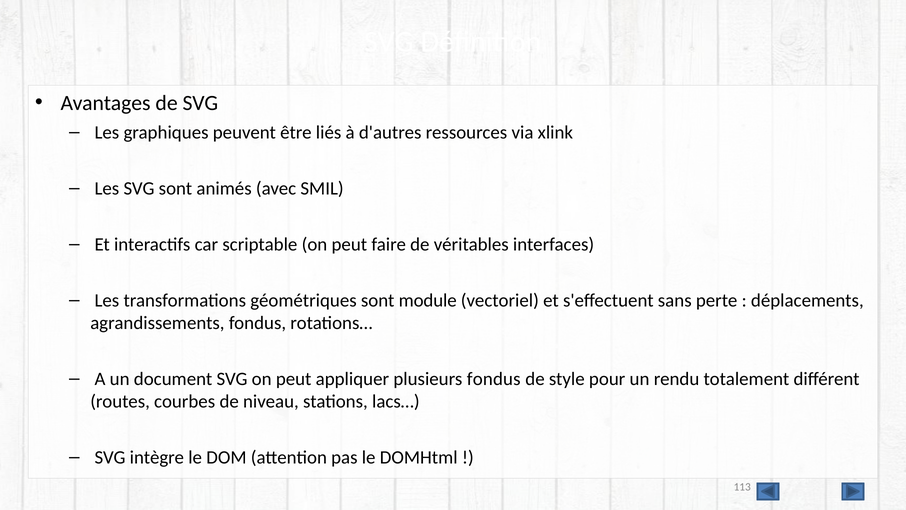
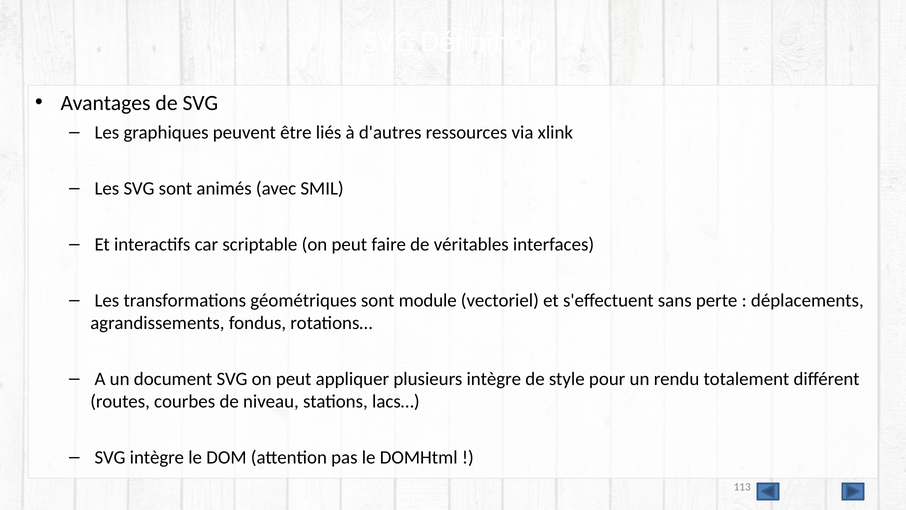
plusieurs fondus: fondus -> intègre (494, 379)
